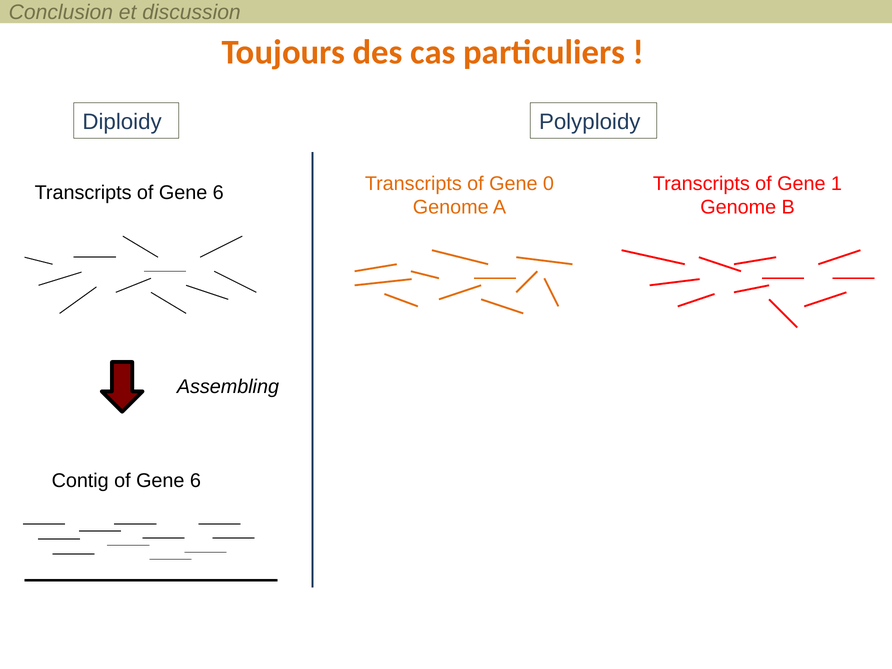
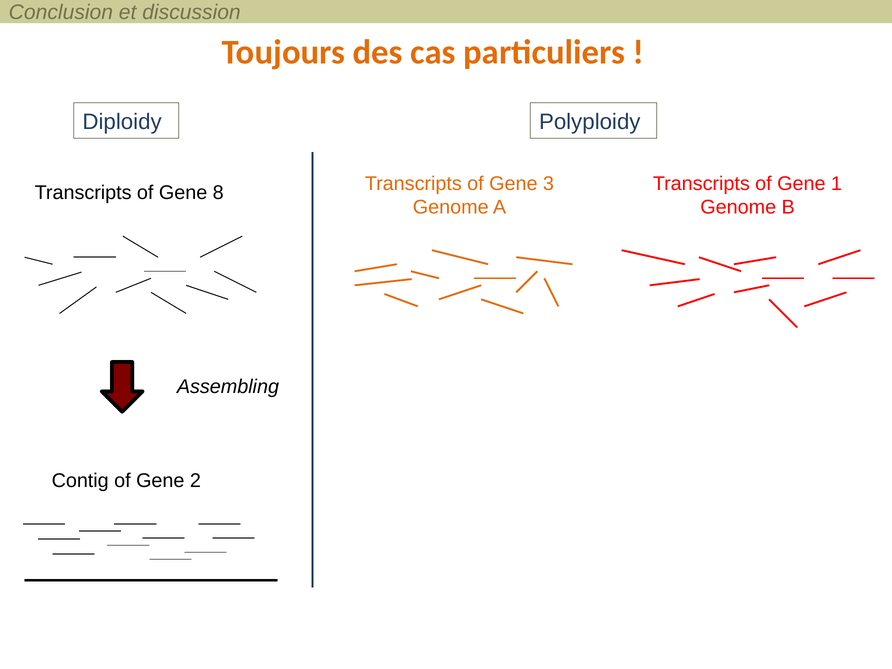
0: 0 -> 3 (548, 184)
Transcripts of Gene 6: 6 -> 8 (218, 193)
Contig of Gene 6: 6 -> 2 (195, 481)
